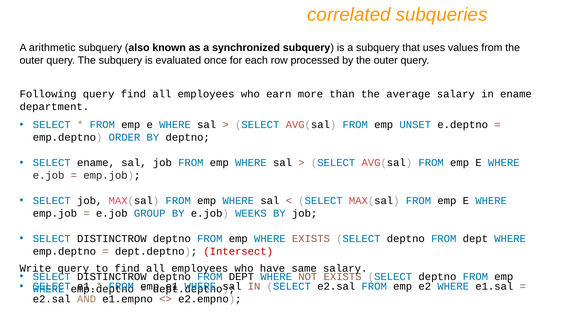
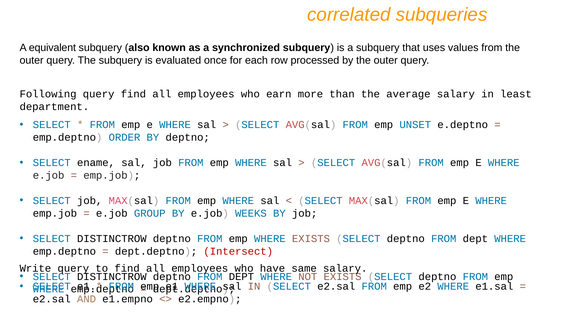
arithmetic: arithmetic -> equivalent (52, 48)
in ename: ename -> least (516, 94)
